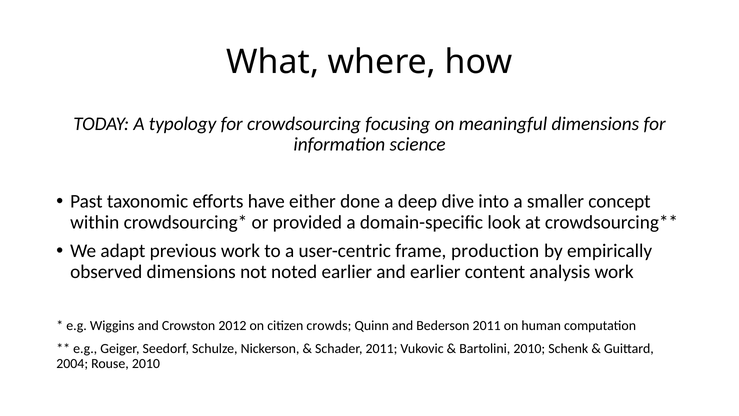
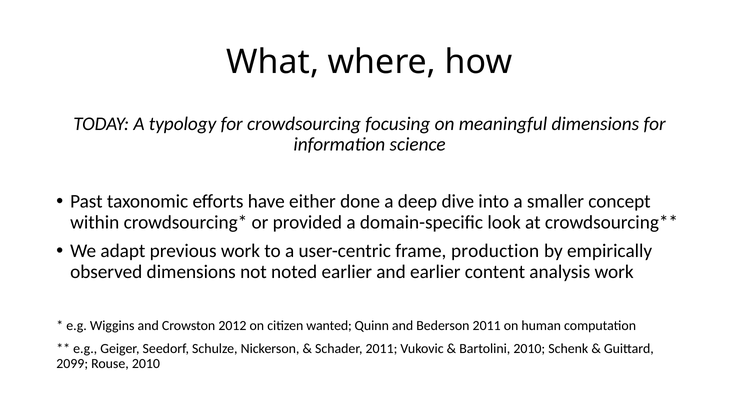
crowds: crowds -> wanted (329, 326)
2004: 2004 -> 2099 (72, 363)
